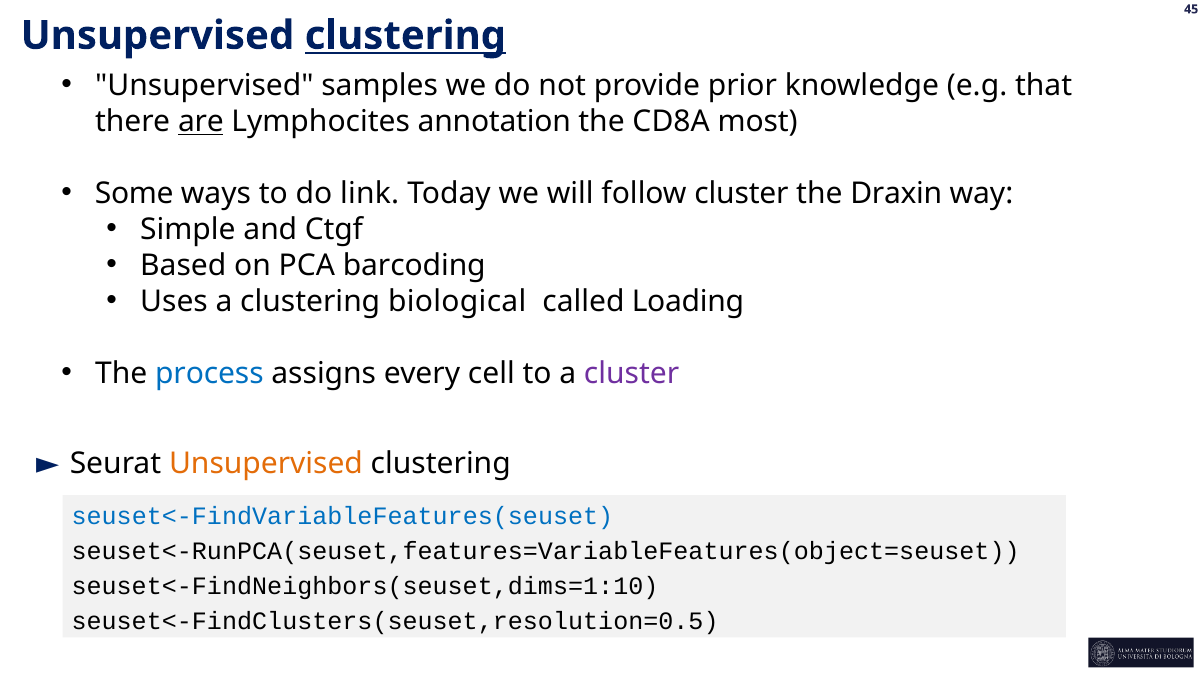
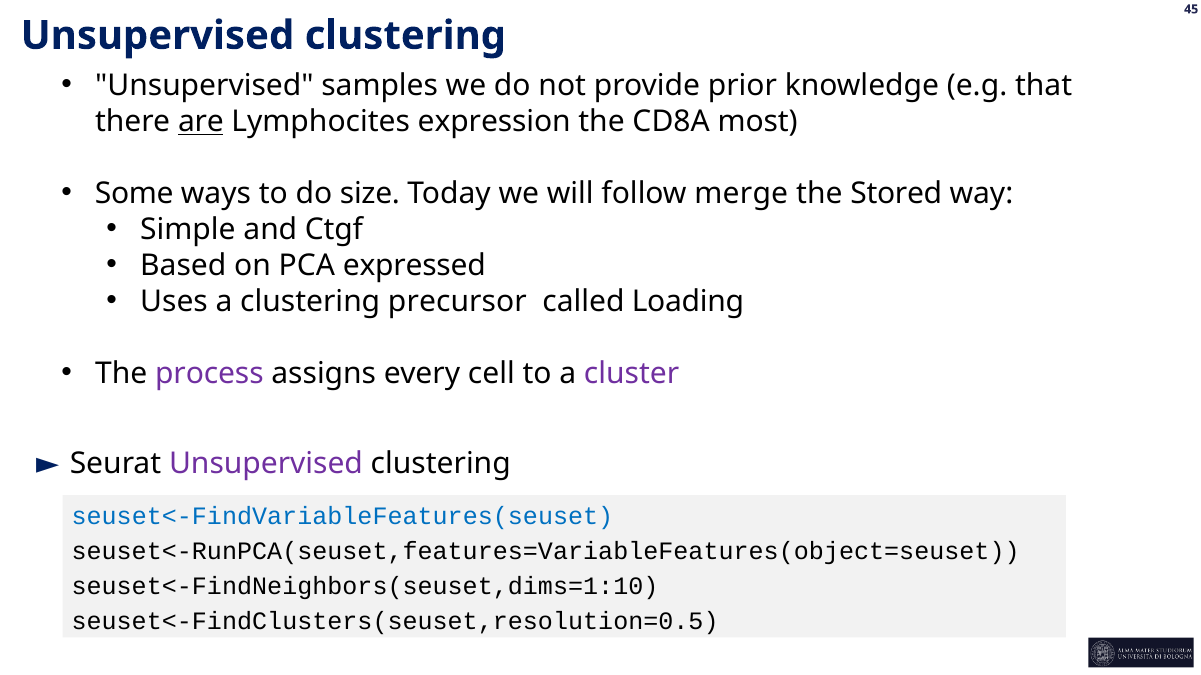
clustering underline: present -> none (405, 36)
annotation: annotation -> expression (494, 122)
link: link -> size (370, 194)
follow cluster: cluster -> merge (741, 194)
Draxin: Draxin -> Stored (896, 194)
barcoding: barcoding -> expressed (414, 266)
biological: biological -> precursor (457, 302)
process colour: blue -> purple (209, 374)
Unsupervised colour: orange -> purple (266, 464)
